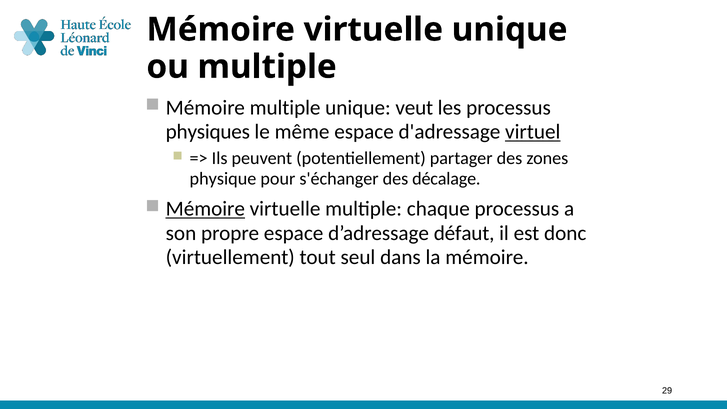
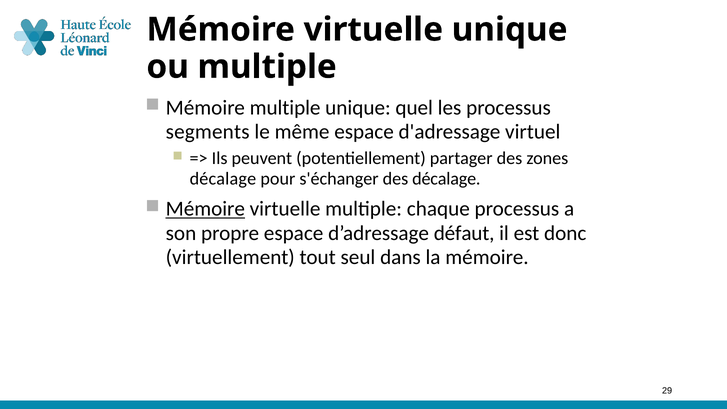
veut: veut -> quel (414, 108)
physiques: physiques -> segments (208, 132)
virtuel underline: present -> none (533, 132)
physique: physique -> décalage (223, 179)
